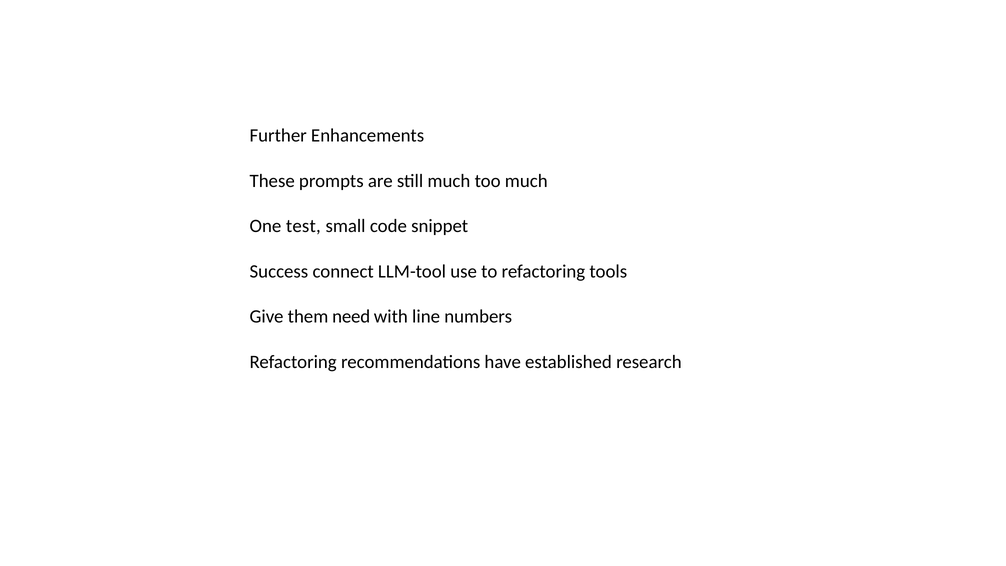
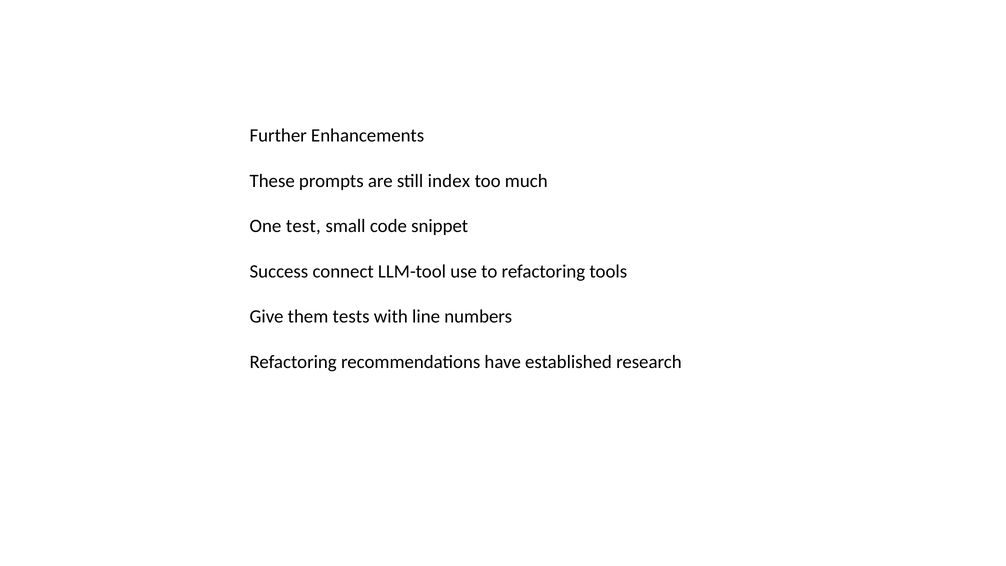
still much: much -> index (449, 181)
need: need -> tests (351, 317)
